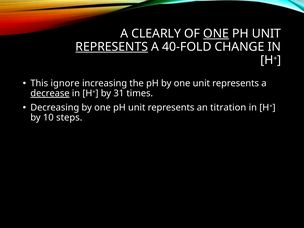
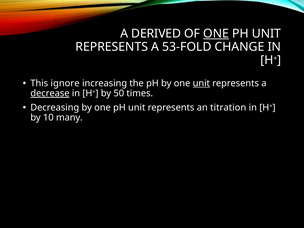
CLEARLY: CLEARLY -> DERIVED (156, 34)
REPRESENTS underline: present -> none (112, 47)
40-FOLD: 40-FOLD -> 53-FOLD (187, 47)
unit underline: none -> present (201, 83)
31: 31 -> 50 (119, 93)
steps: steps -> many (69, 118)
